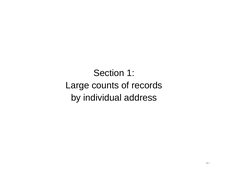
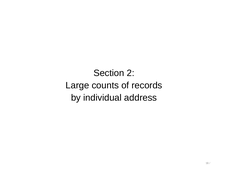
1: 1 -> 2 (131, 73)
